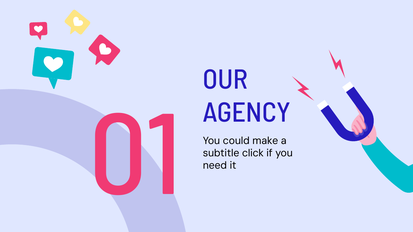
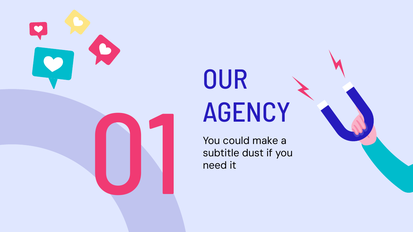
click: click -> dust (253, 153)
